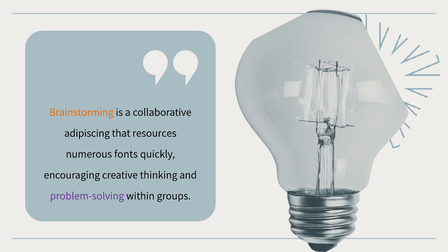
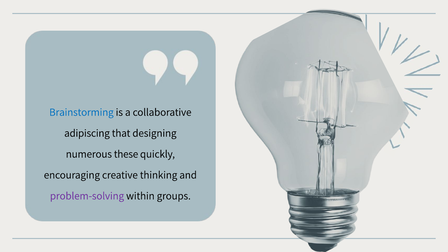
Brainstorming colour: orange -> blue (81, 112)
resources: resources -> designing (154, 133)
fonts: fonts -> these (126, 154)
